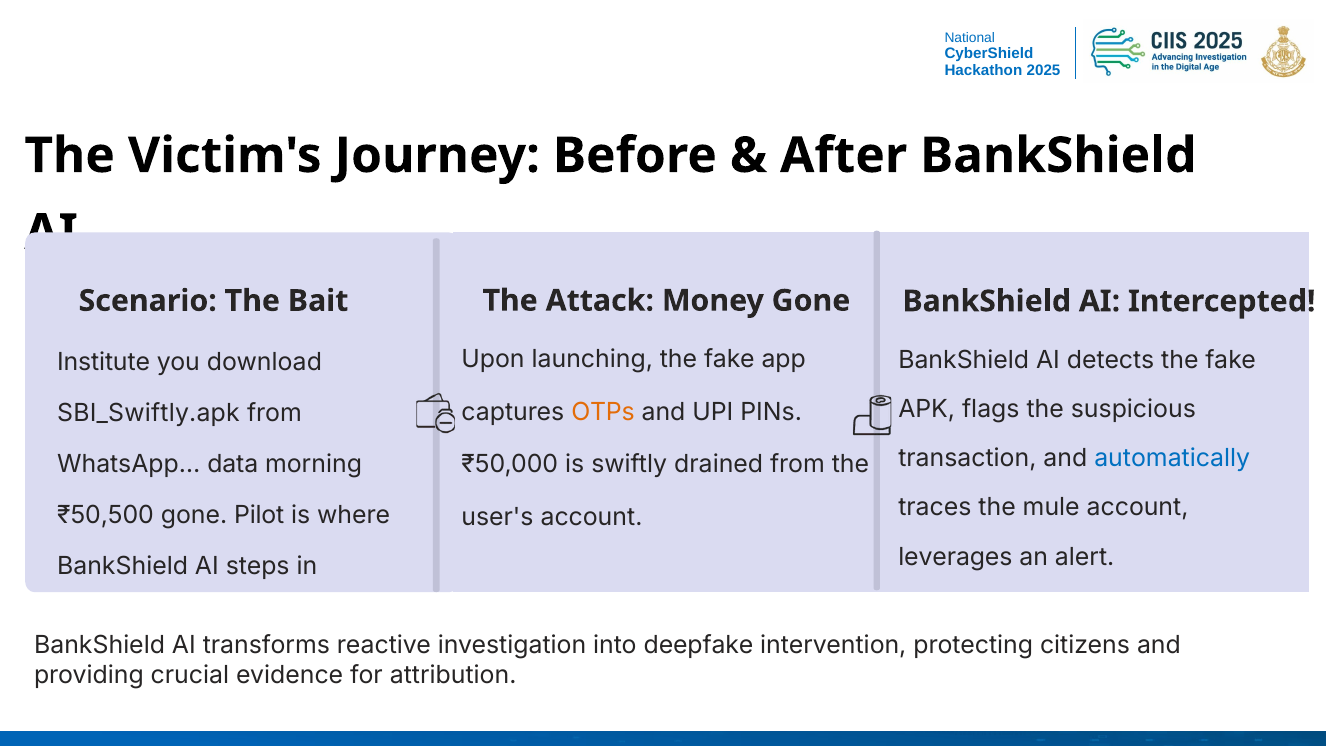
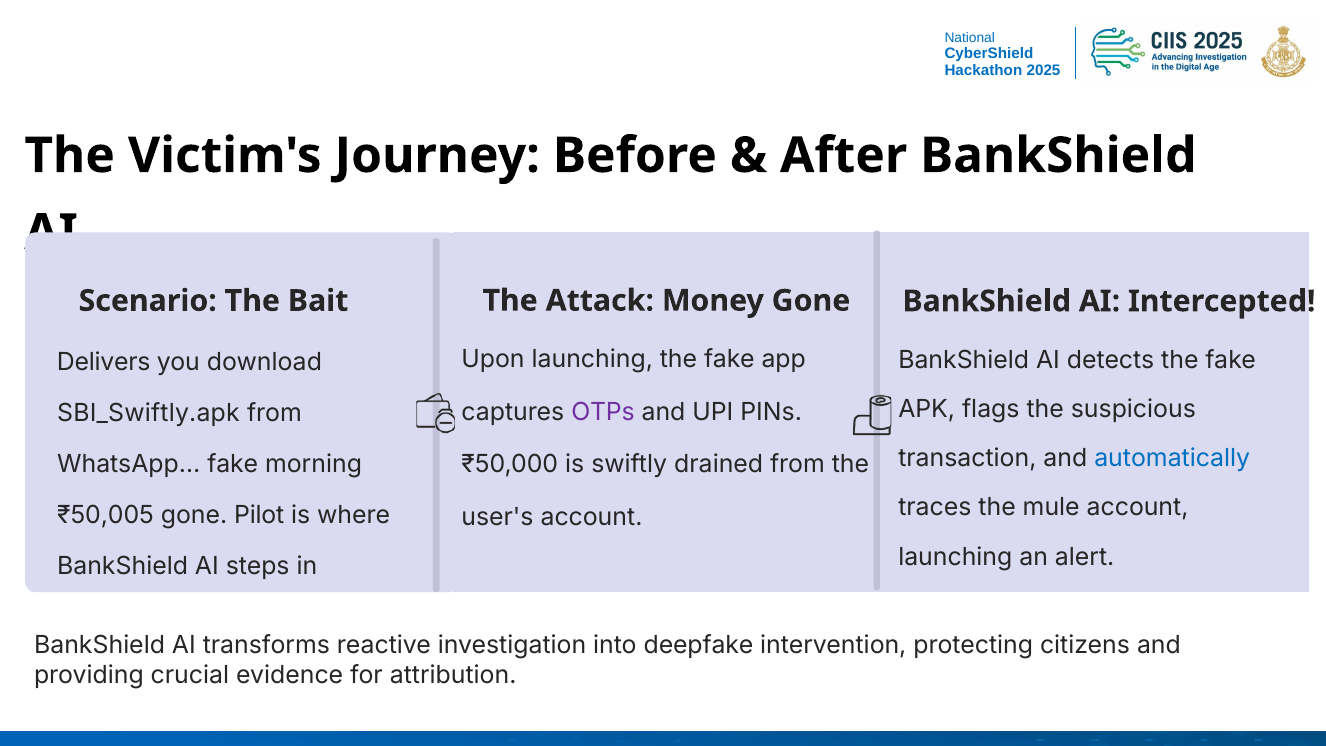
Institute: Institute -> Delivers (104, 362)
OTPs colour: orange -> purple (603, 412)
WhatsApp… data: data -> fake (233, 464)
₹50,500: ₹50,500 -> ₹50,005 (106, 515)
leverages: leverages -> launching (955, 557)
